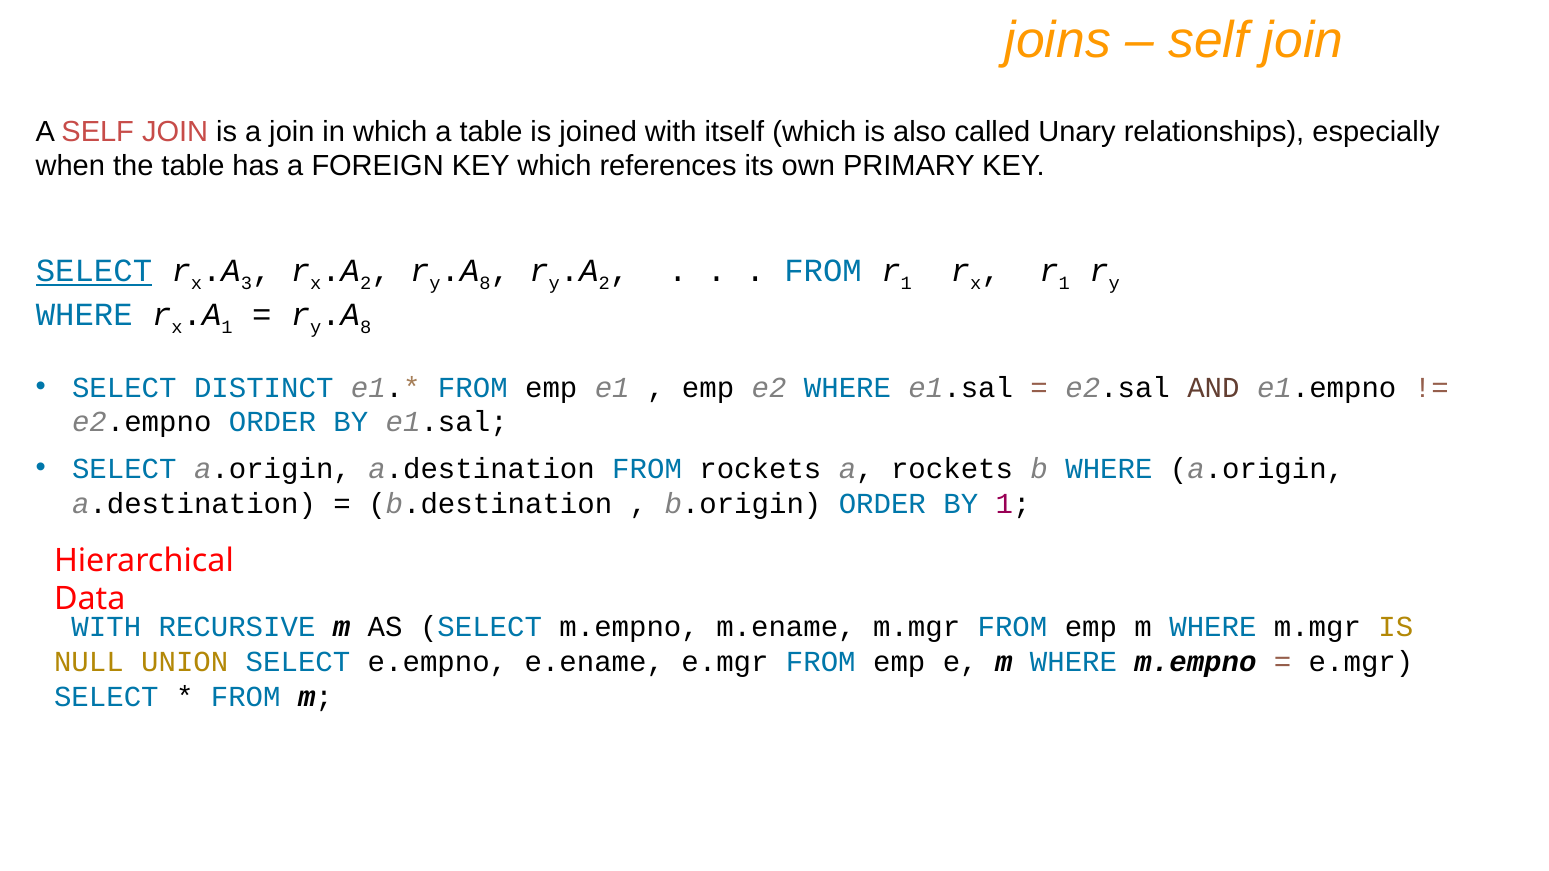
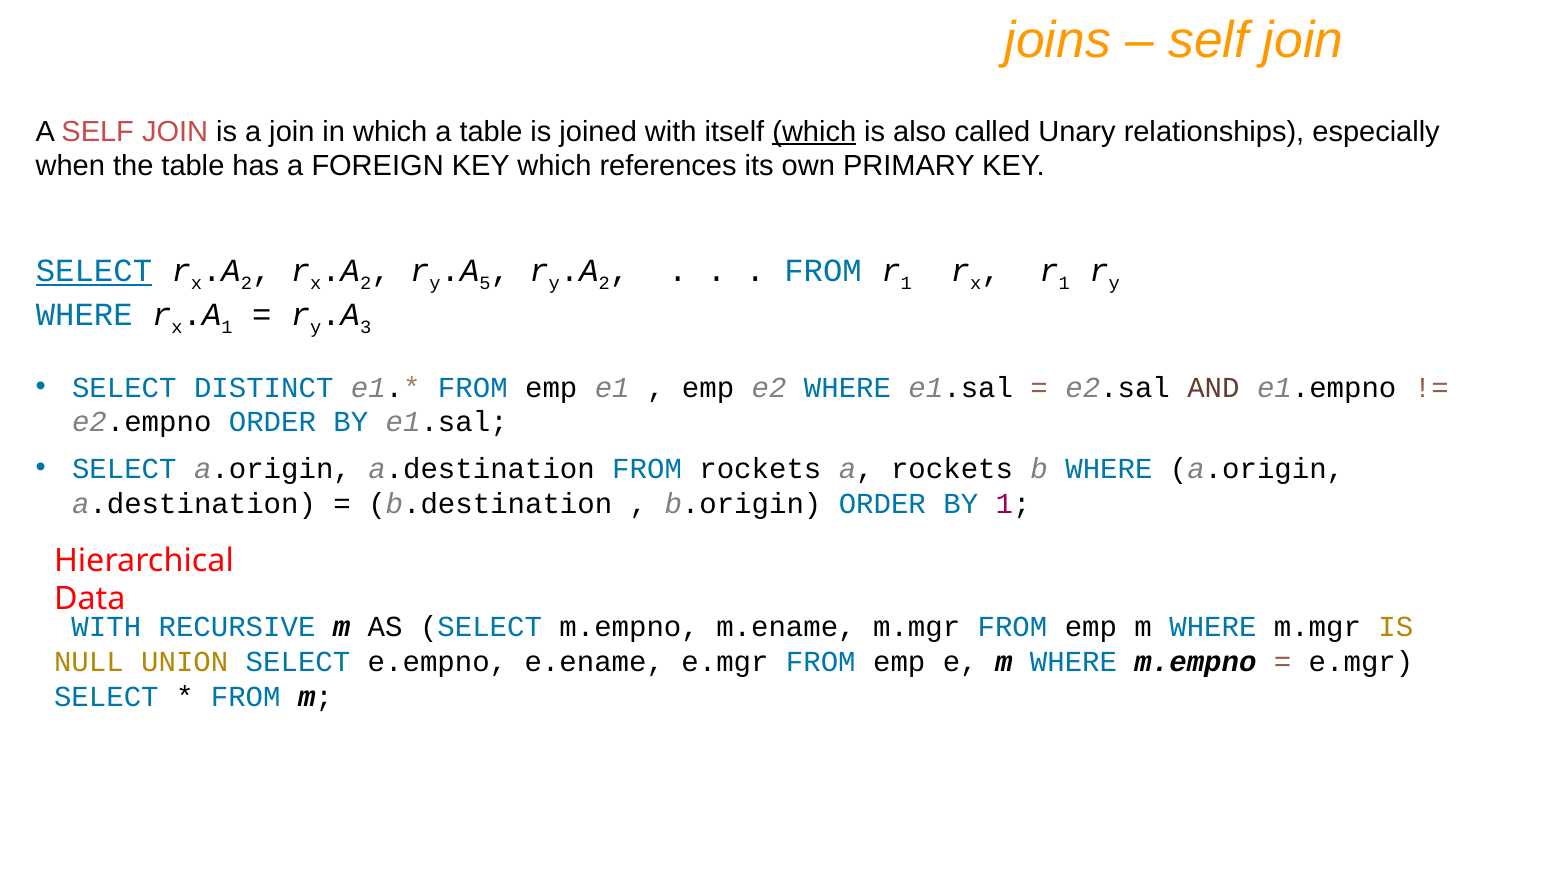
which underline: none -> present (814, 132)
3: 3 -> 2 (246, 283)
8: 8 -> 5 (485, 283)
8: 8 -> 3 (366, 327)
